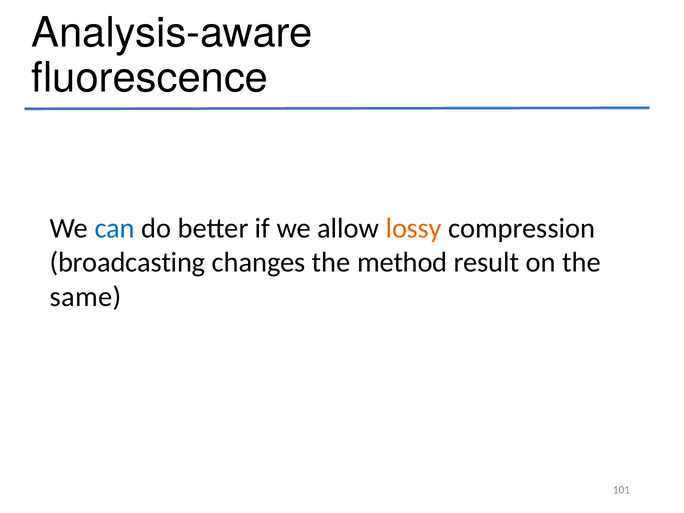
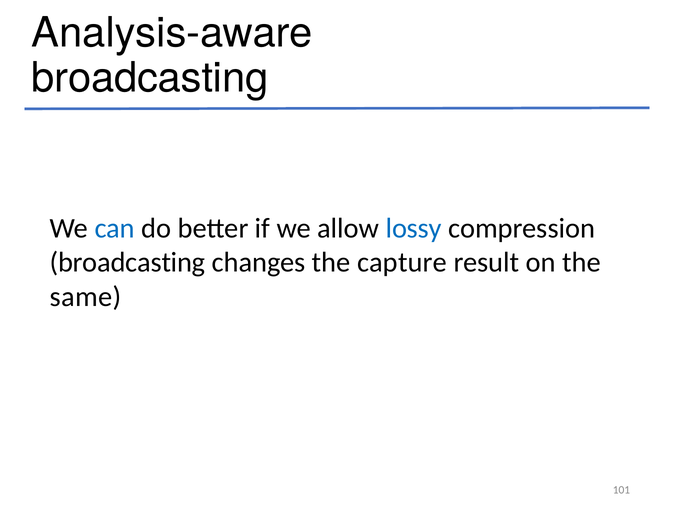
fluorescence: fluorescence -> broadcasting (150, 78)
lossy colour: orange -> blue (414, 228)
method: method -> capture (402, 263)
